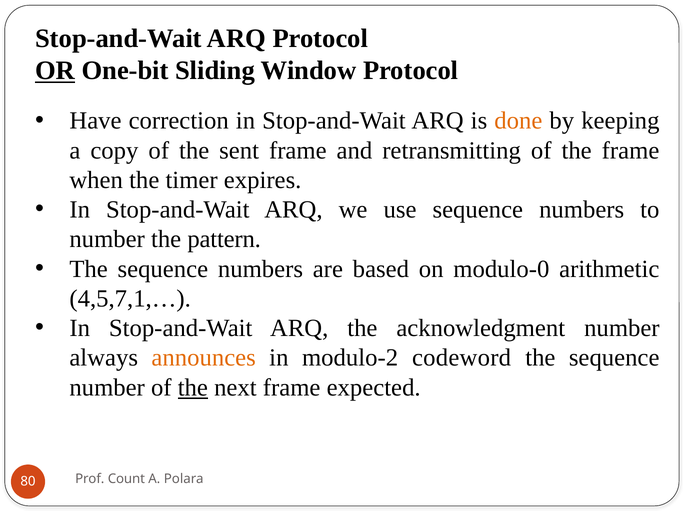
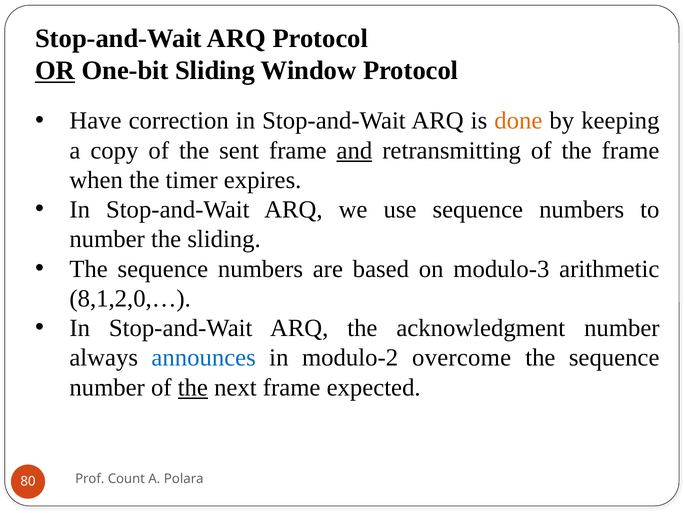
and underline: none -> present (354, 150)
the pattern: pattern -> sliding (224, 239)
modulo-0: modulo-0 -> modulo-3 (501, 269)
4,5,7,1,…: 4,5,7,1,… -> 8,1,2,0,… (130, 299)
announces colour: orange -> blue (204, 358)
codeword: codeword -> overcome (462, 358)
